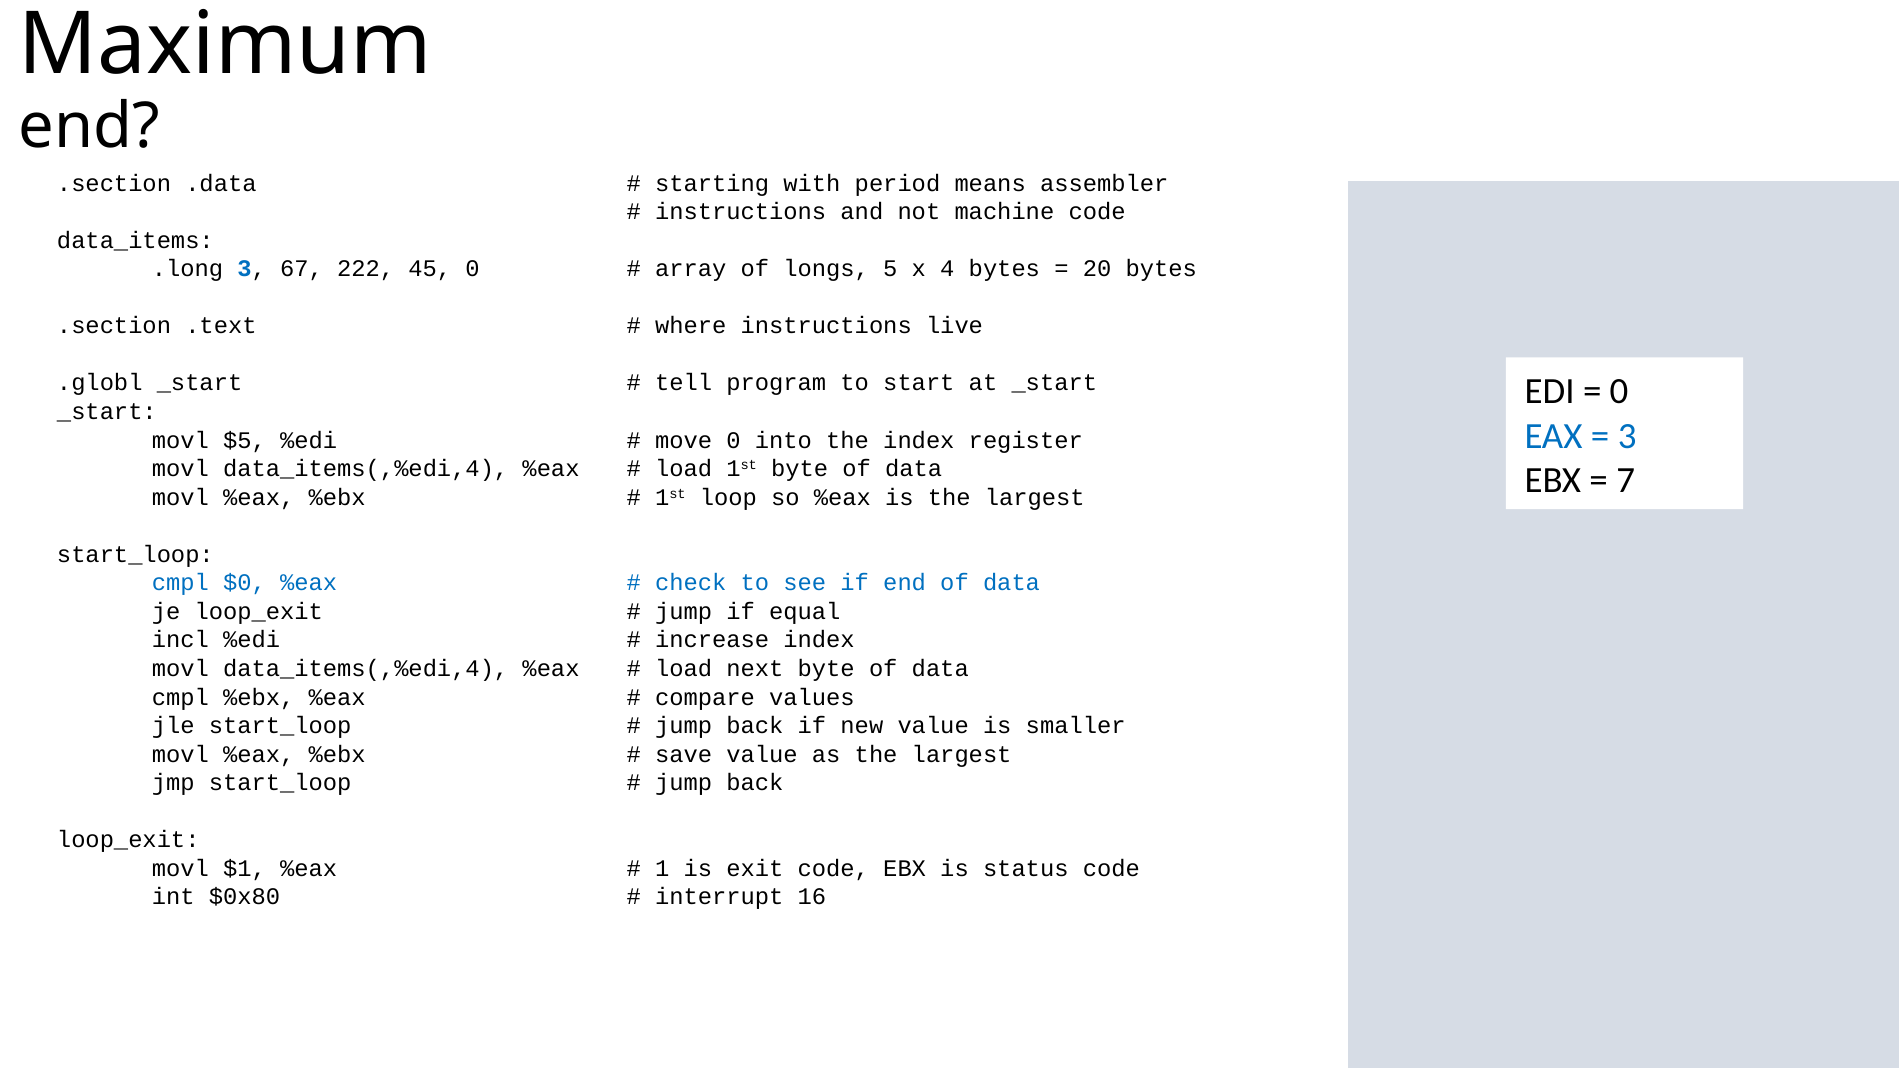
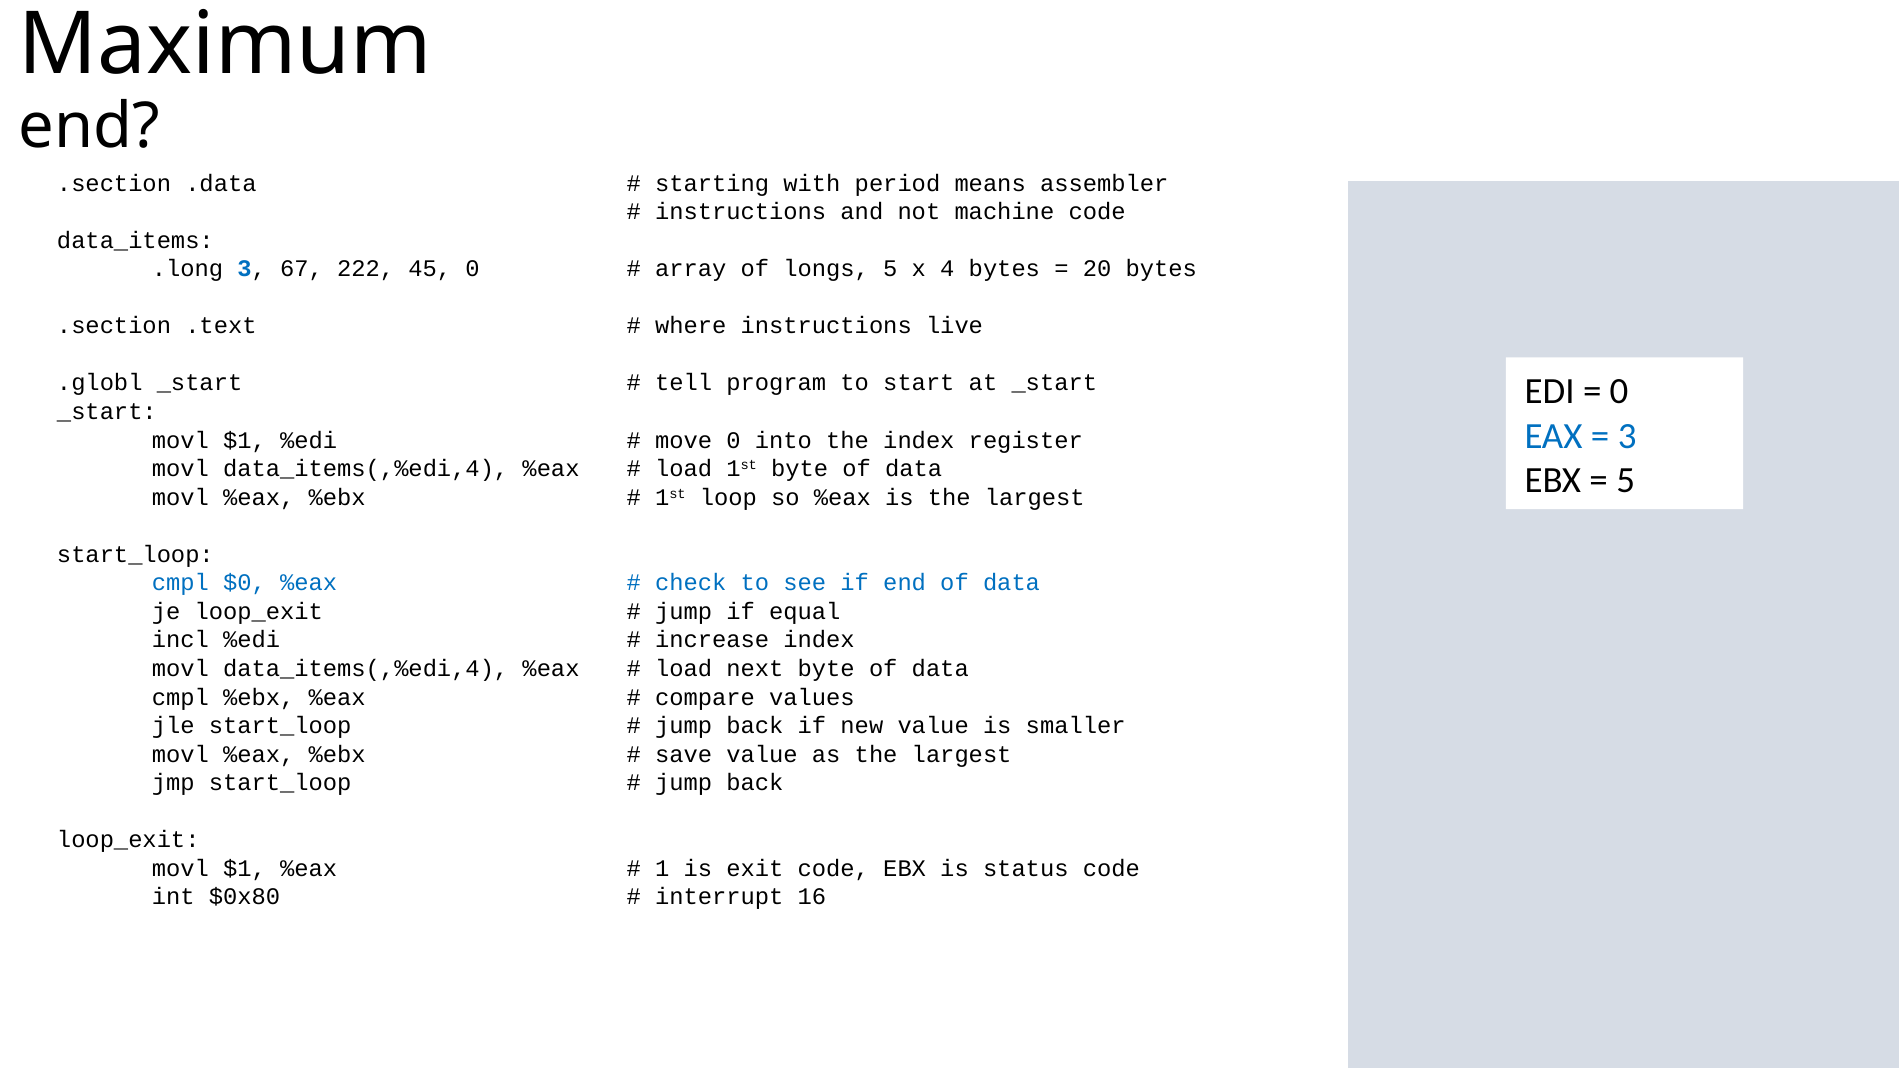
$5: $5 -> $1 (245, 440)
7: 7 -> 5 (1626, 480)
